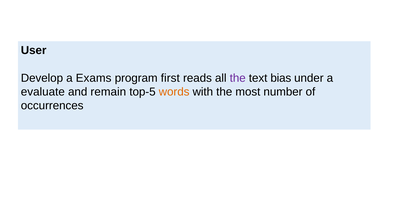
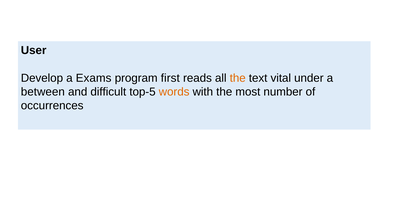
the colour: purple -> orange (238, 78)
bias: bias -> vital (281, 78)
evaluate: evaluate -> between (43, 92)
remain: remain -> difficult (108, 92)
